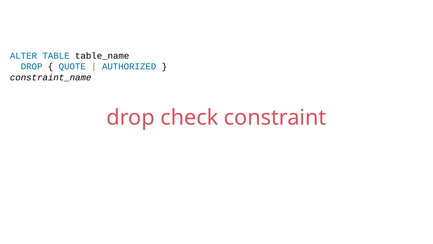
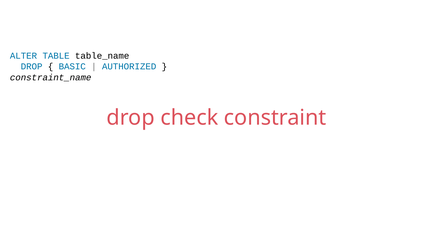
QUOTE: QUOTE -> BASIC (72, 67)
